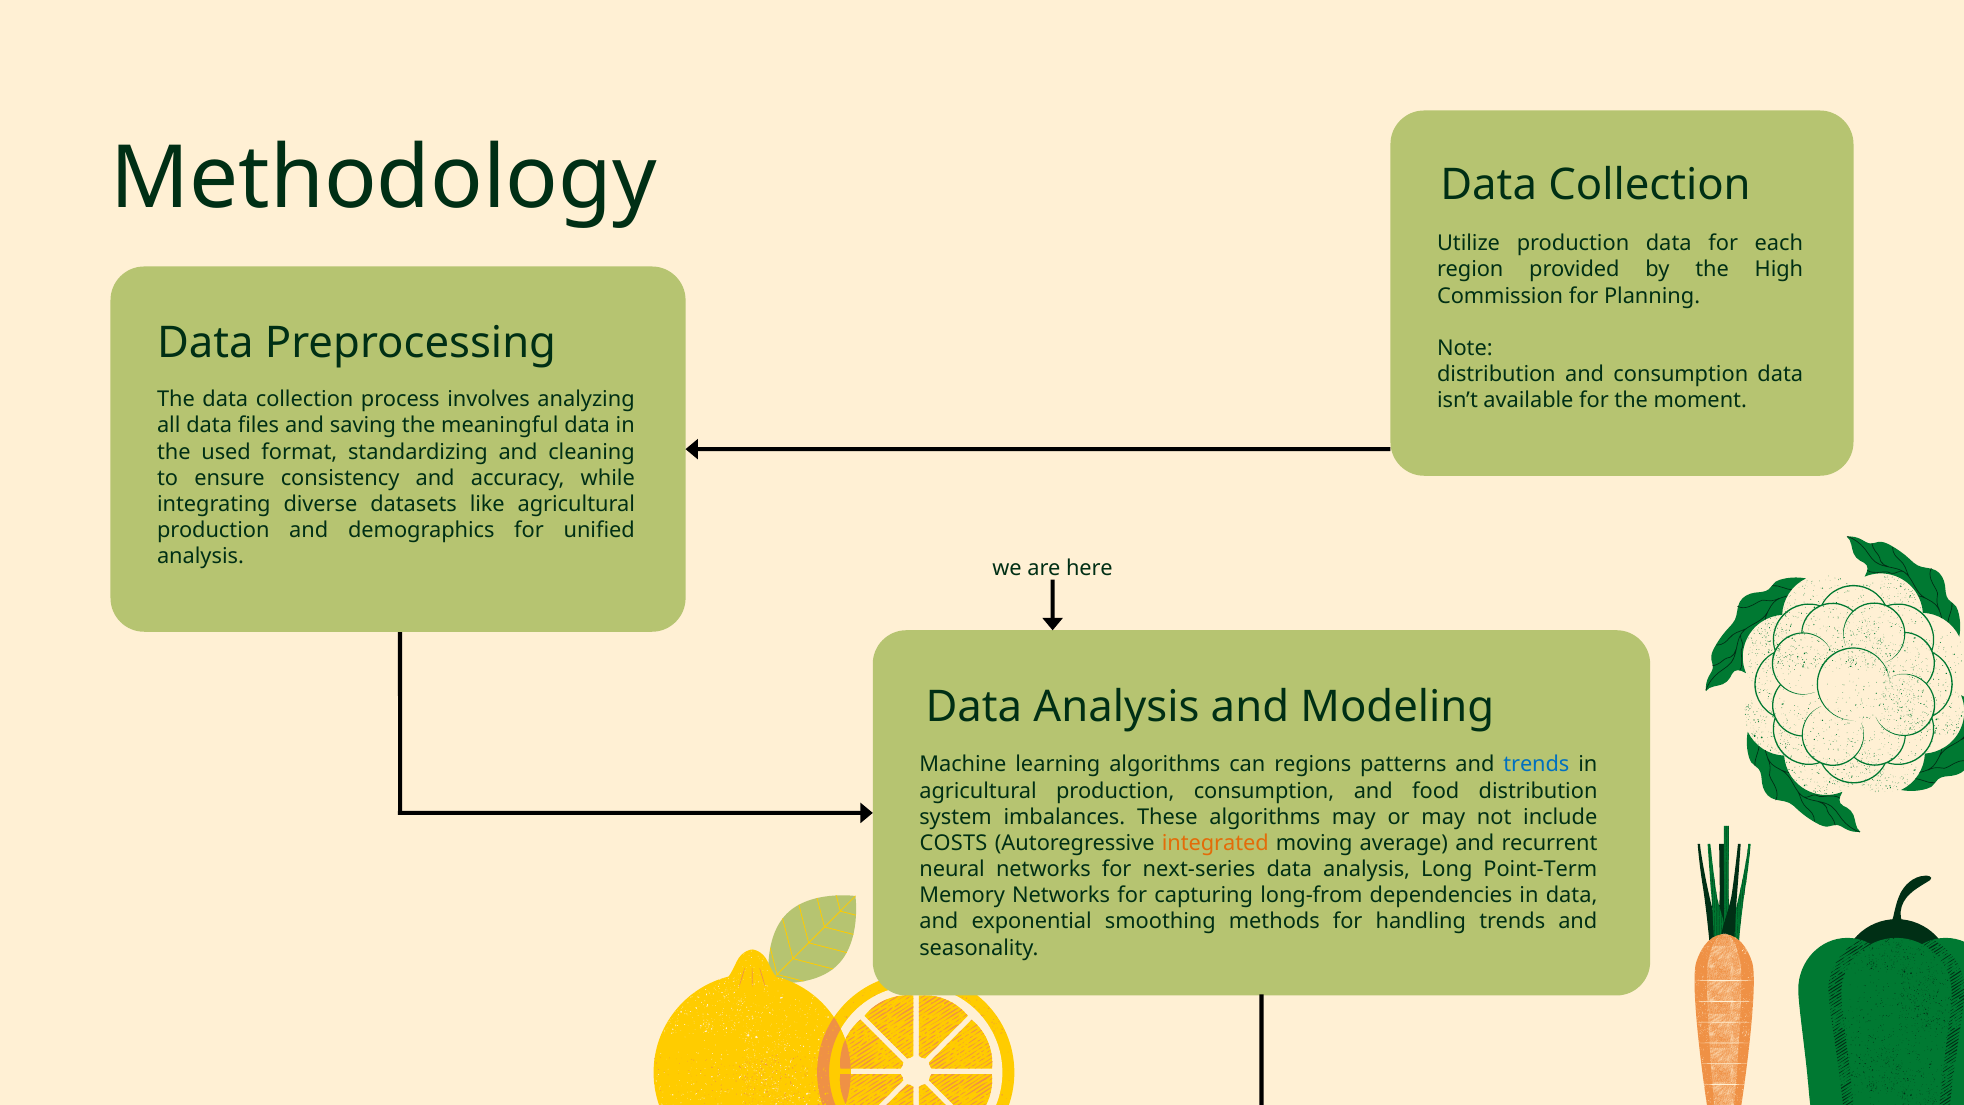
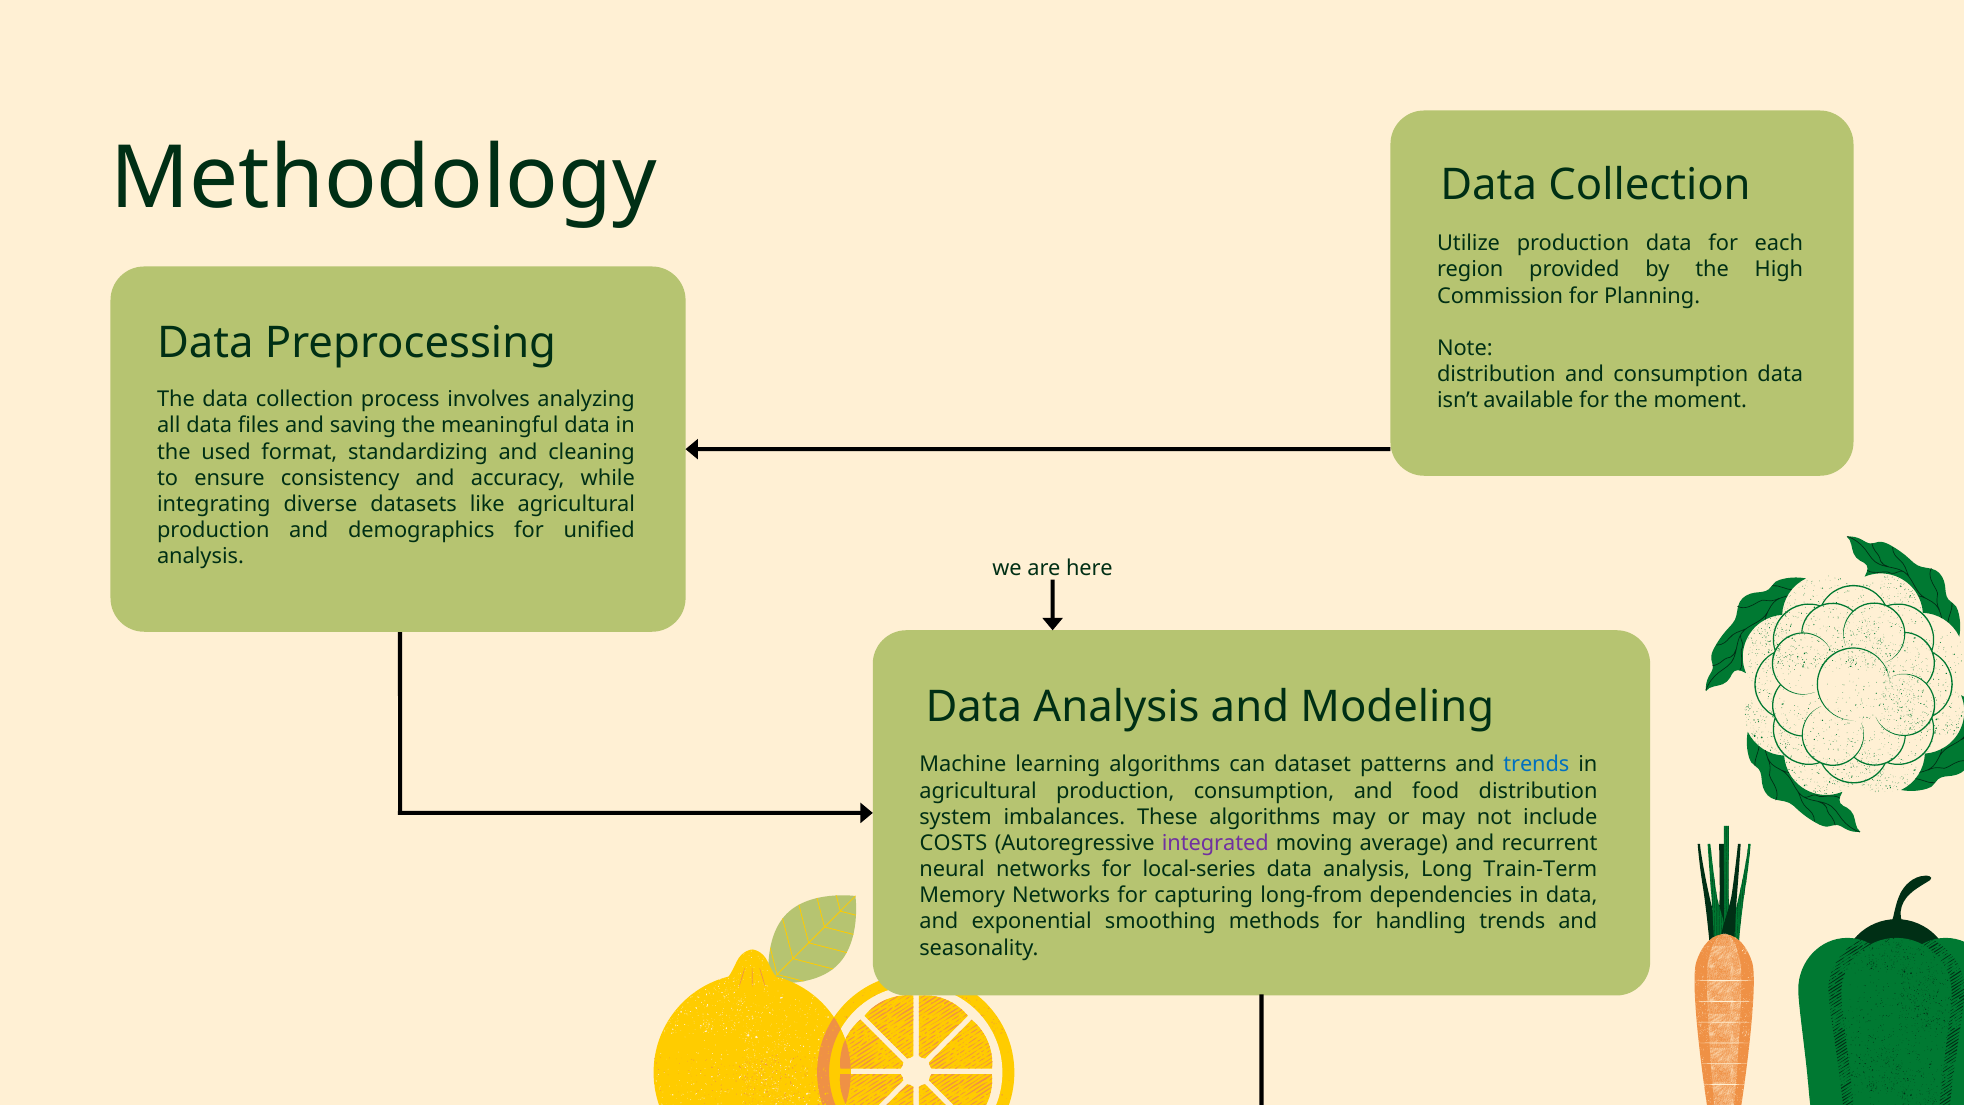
regions: regions -> dataset (1313, 765)
integrated colour: orange -> purple (1215, 843)
next-series: next-series -> local-series (1199, 869)
Point-Term: Point-Term -> Train-Term (1540, 869)
